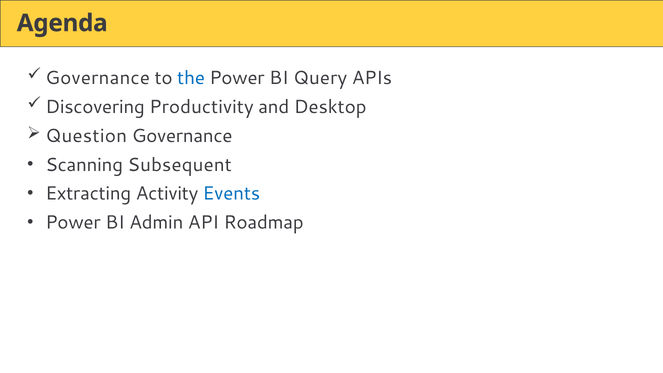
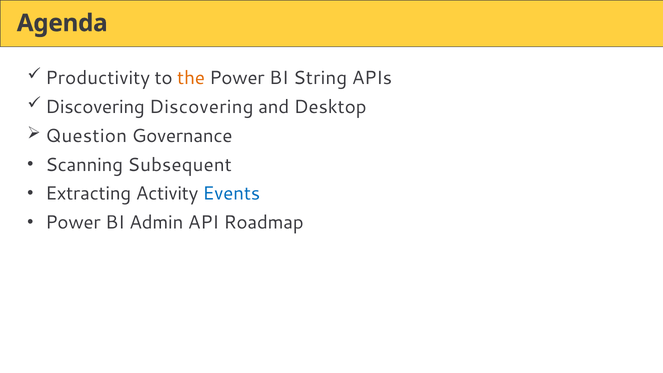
Governance: Governance -> Productivity (98, 78)
the colour: blue -> orange (191, 78)
Query: Query -> String (320, 78)
Discovering Productivity: Productivity -> Discovering (201, 107)
